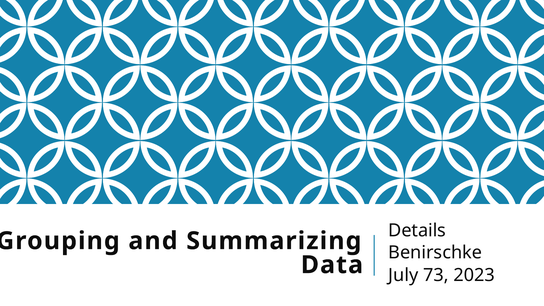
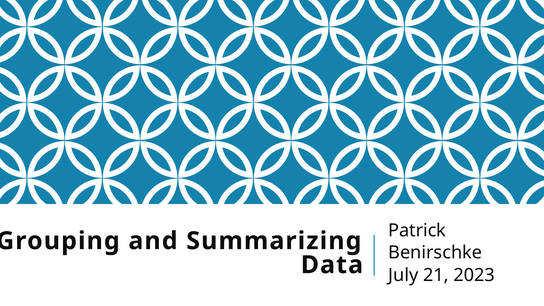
Details: Details -> Patrick (417, 231)
73: 73 -> 21 (436, 275)
